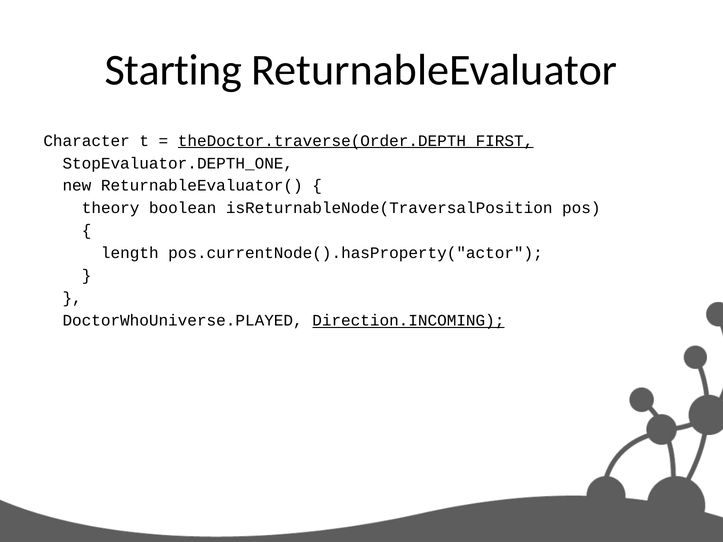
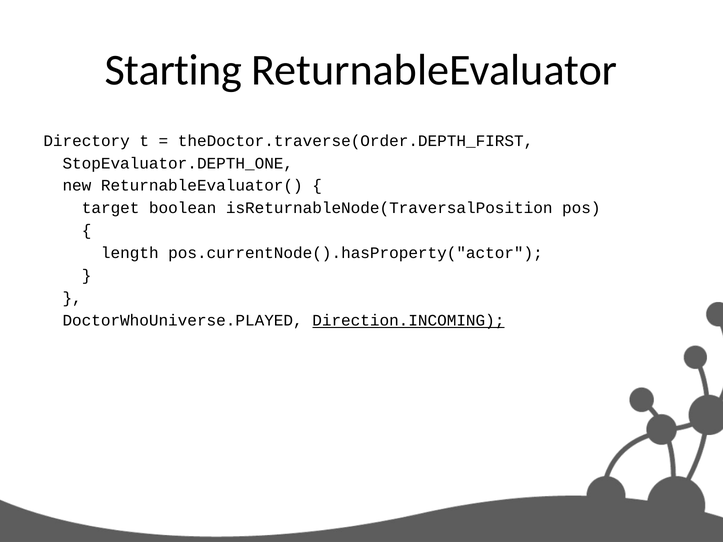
Character: Character -> Directory (87, 141)
theDoctor.traverse(Order.DEPTH_FIRST underline: present -> none (356, 141)
theory: theory -> target (111, 208)
